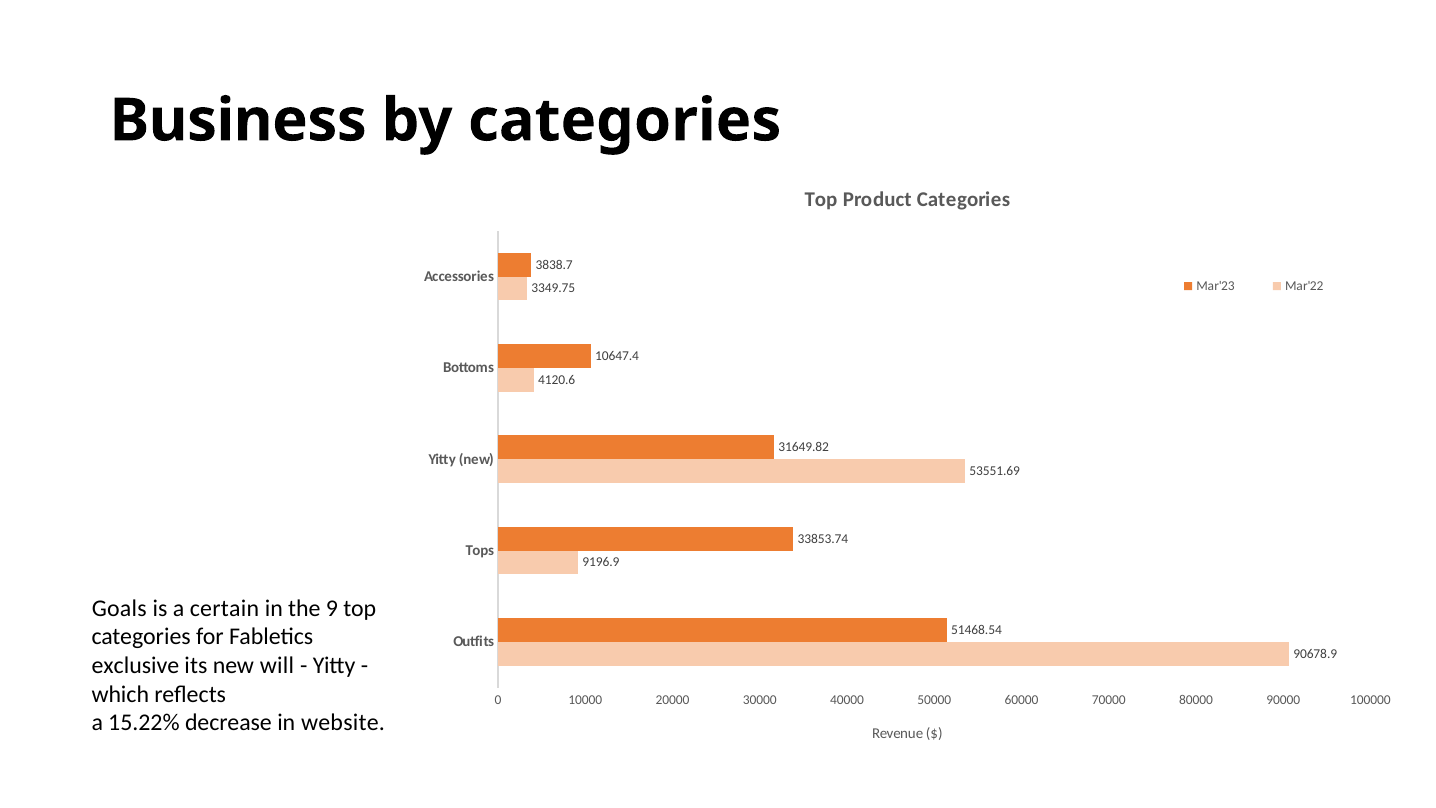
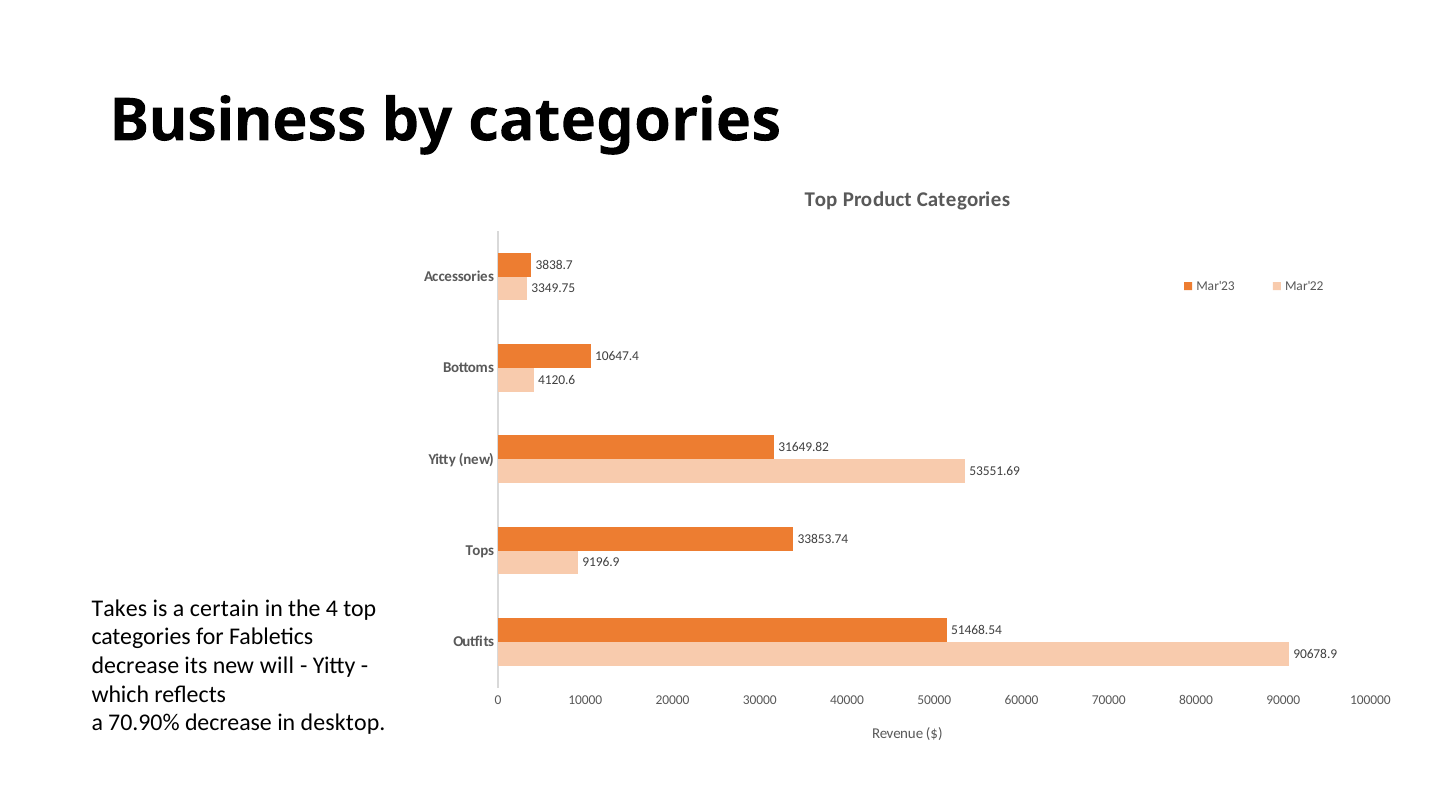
Goals: Goals -> Takes (119, 608)
9: 9 -> 4 (332, 608)
exclusive: exclusive -> decrease (135, 665)
15.22%: 15.22% -> 70.90% (144, 723)
website: website -> desktop (343, 723)
